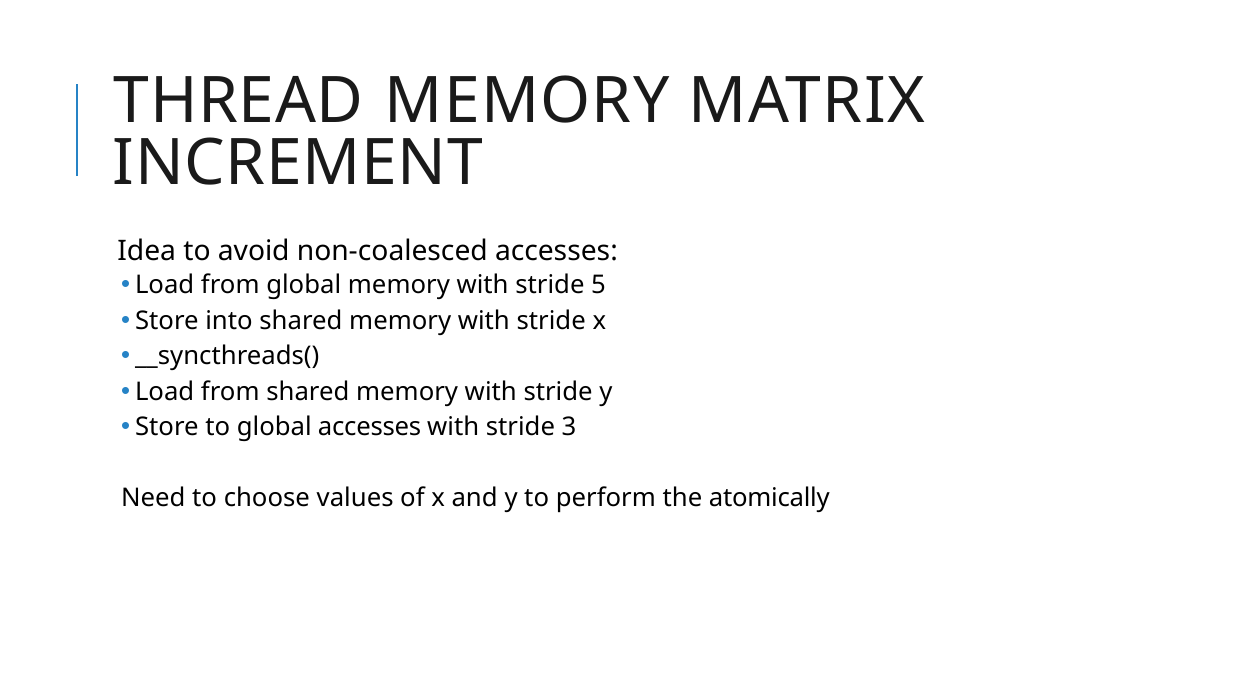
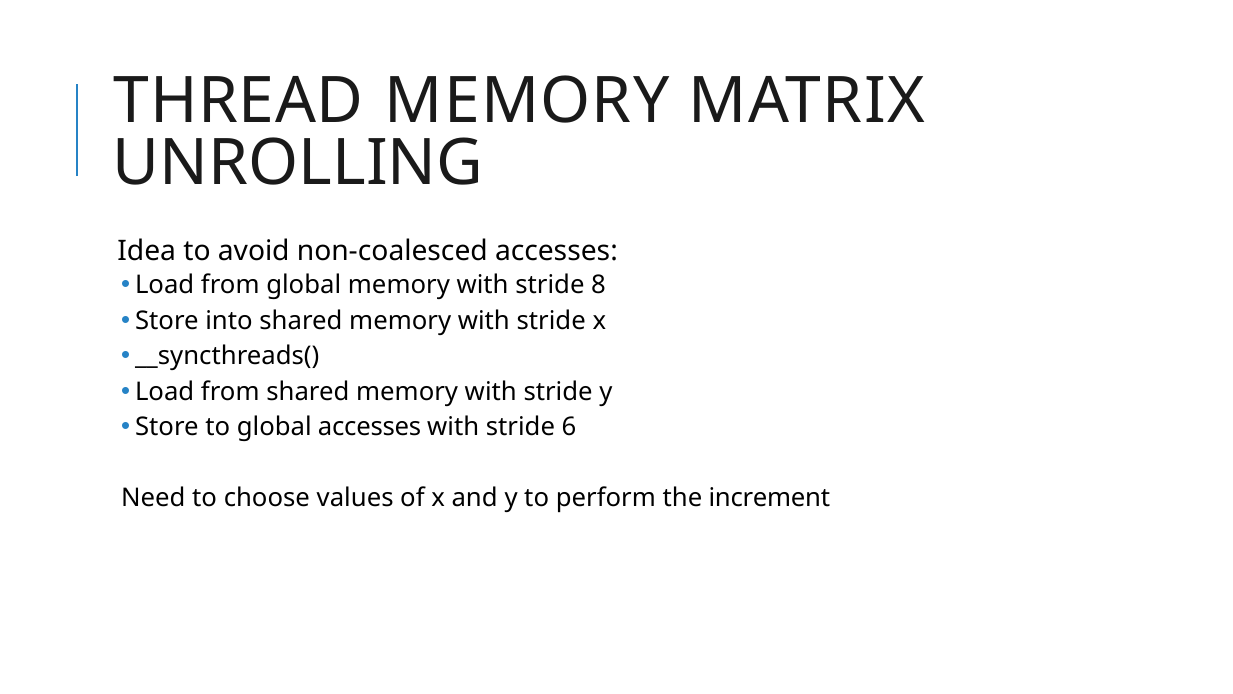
INCREMENT: INCREMENT -> UNROLLING (298, 163)
5: 5 -> 8 (599, 285)
3: 3 -> 6 (569, 427)
atomically: atomically -> increment (769, 498)
